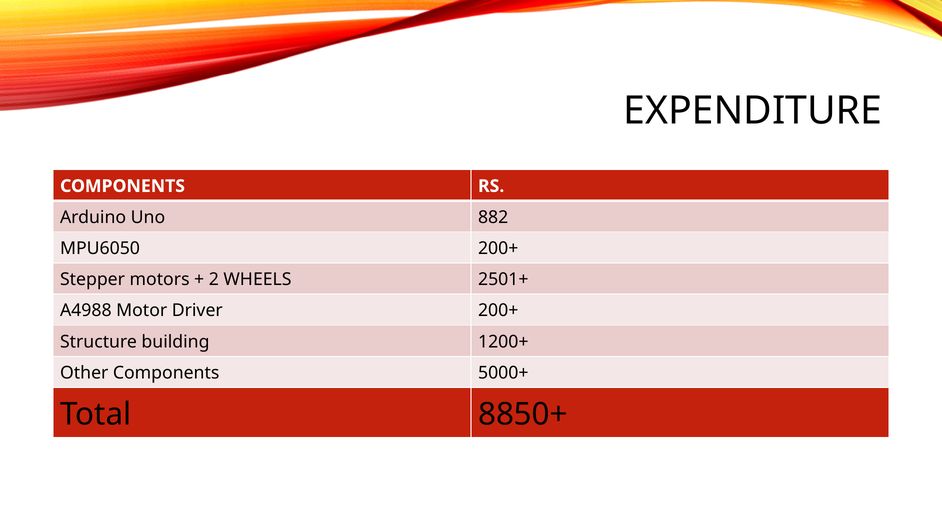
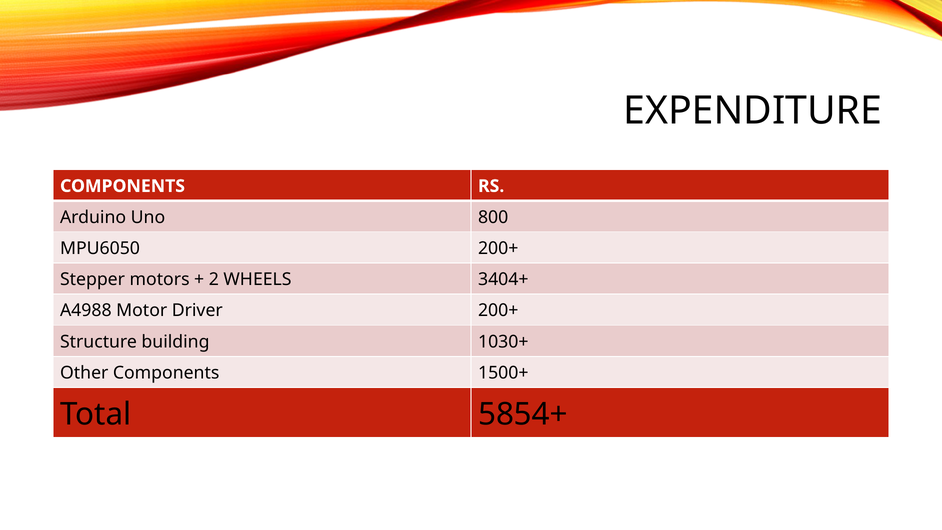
882: 882 -> 800 (493, 217)
2501+: 2501+ -> 3404+ (503, 279)
1200+: 1200+ -> 1030+ (503, 342)
5000+: 5000+ -> 1500+ (503, 373)
8850+: 8850+ -> 5854+ (523, 414)
